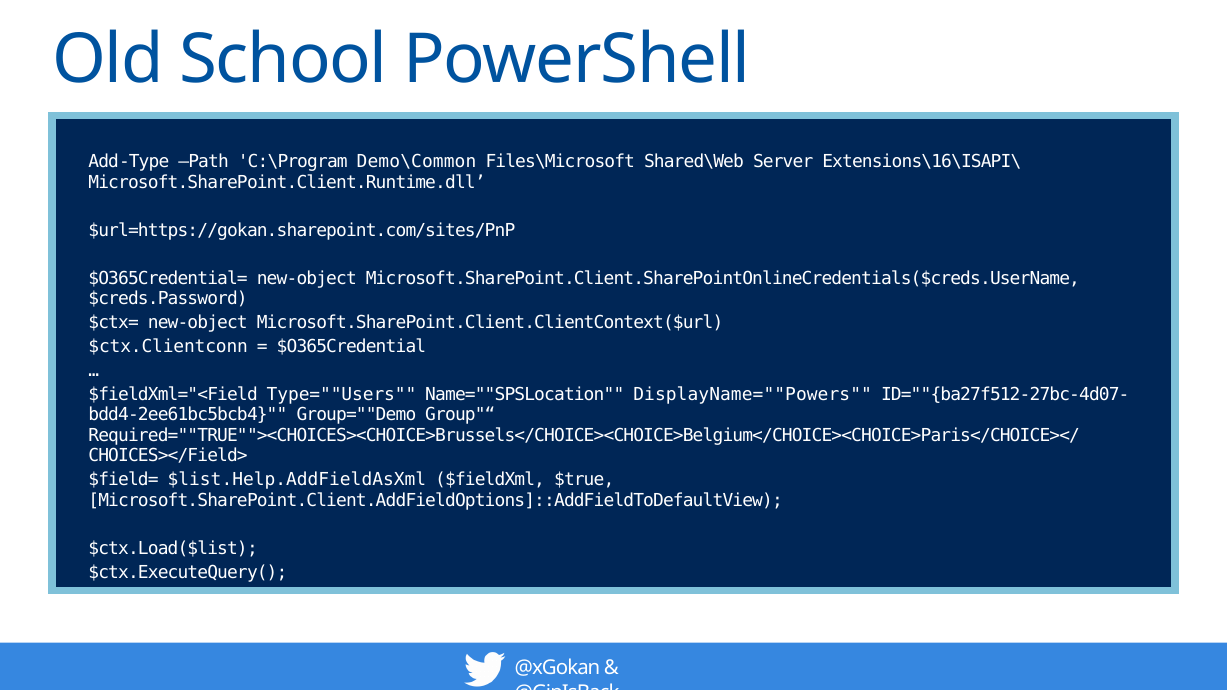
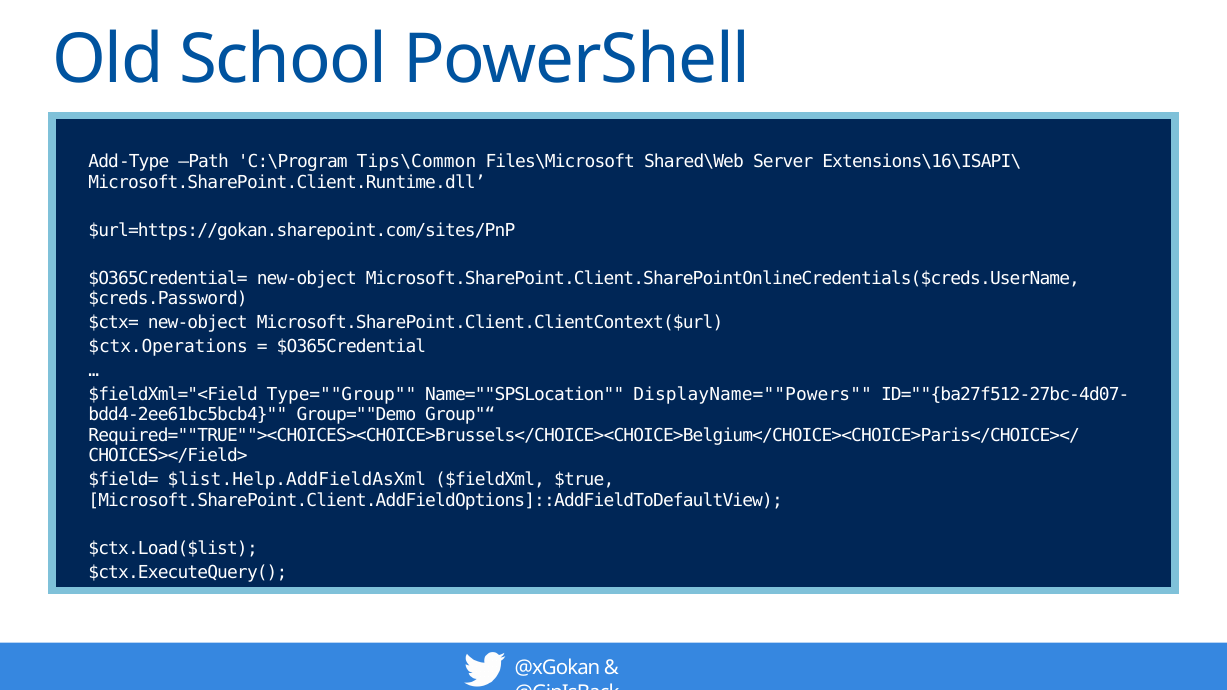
Demo\Common: Demo\Common -> Tips\Common (417, 162)
$ctx.Clientconn: $ctx.Clientconn -> $ctx.Operations (168, 347)
Type=""Users: Type=""Users -> Type=""Group (342, 395)
